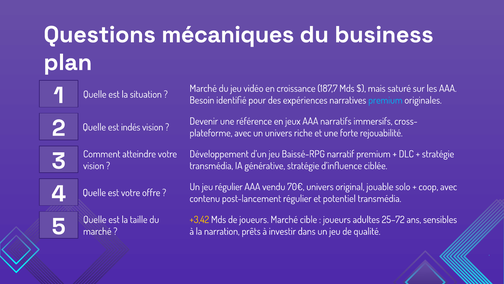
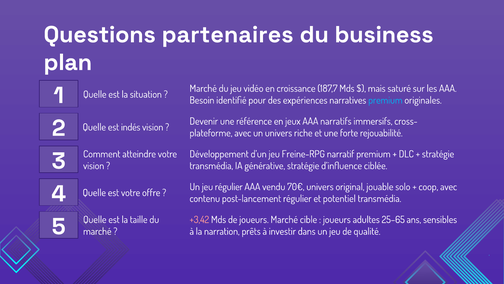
mécaniques: mécaniques -> partenaires (228, 35)
Baissé-RPG: Baissé-RPG -> Freine-RPG (303, 154)
+3,42 colour: yellow -> pink (199, 219)
25–72: 25–72 -> 25–65 (393, 219)
